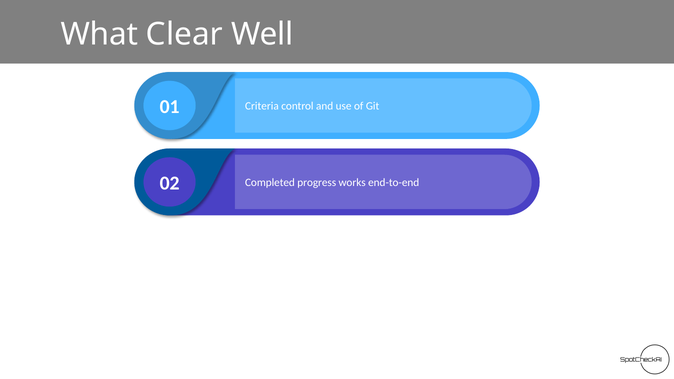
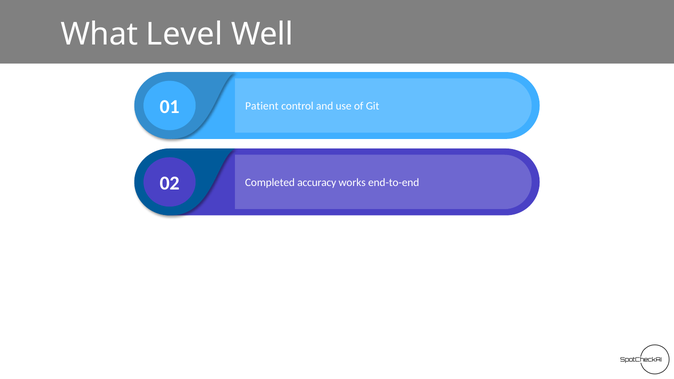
Clear: Clear -> Level (184, 34)
Criteria: Criteria -> Patient (262, 106)
progress: progress -> accuracy (317, 183)
